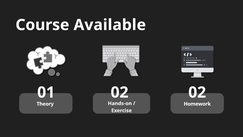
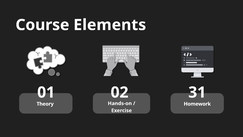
Available: Available -> Elements (110, 25)
02: 02 -> 31 (197, 92)
